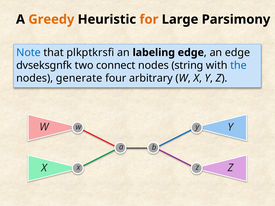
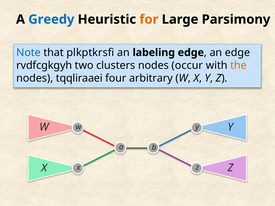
Greedy colour: orange -> blue (51, 19)
dvseksgnfk: dvseksgnfk -> rvdfcgkgyh (44, 65)
connect: connect -> clusters (116, 65)
string: string -> occur (187, 65)
the colour: blue -> orange (238, 65)
generate: generate -> tqqliraaei (79, 78)
